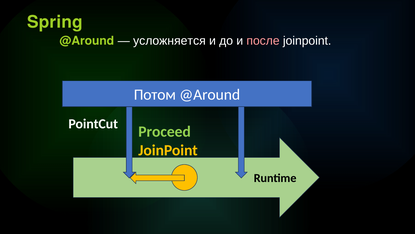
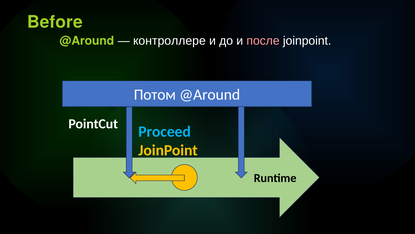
Spring: Spring -> Before (55, 22)
усложняется: усложняется -> контроллере (169, 41)
Proceed colour: light green -> light blue (165, 131)
